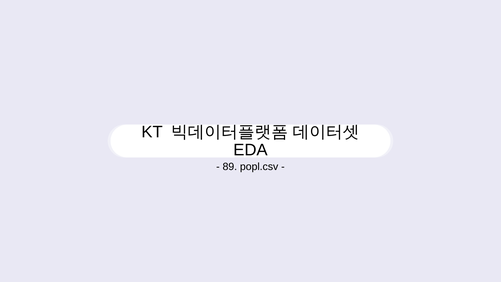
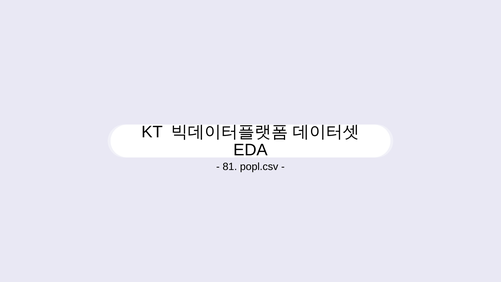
89: 89 -> 81 (230, 166)
